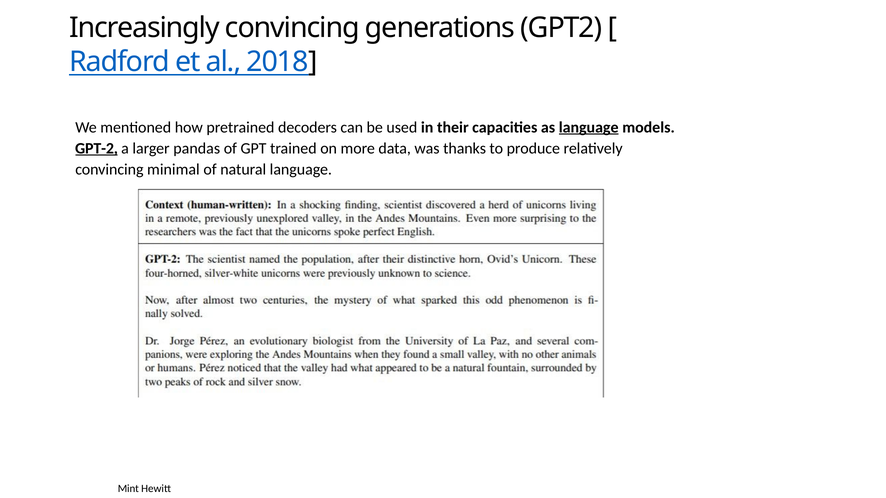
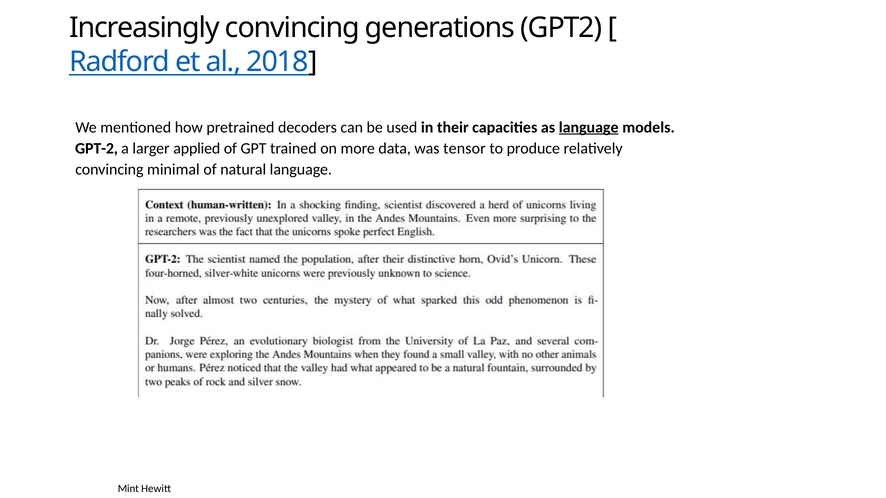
GPT-2 underline: present -> none (96, 148)
pandas: pandas -> applied (197, 148)
thanks: thanks -> tensor (465, 148)
